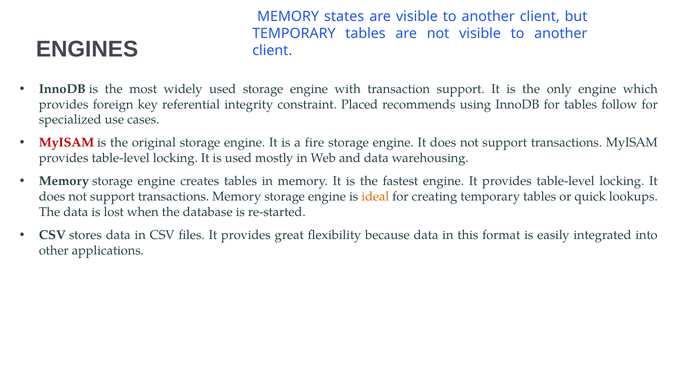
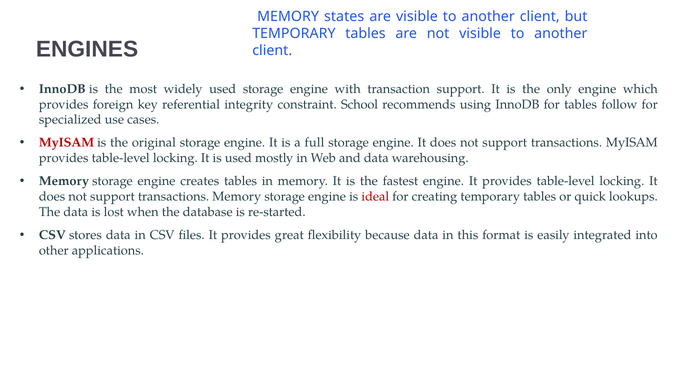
Placed: Placed -> School (360, 104)
fire: fire -> full (314, 143)
ideal colour: orange -> red (375, 196)
